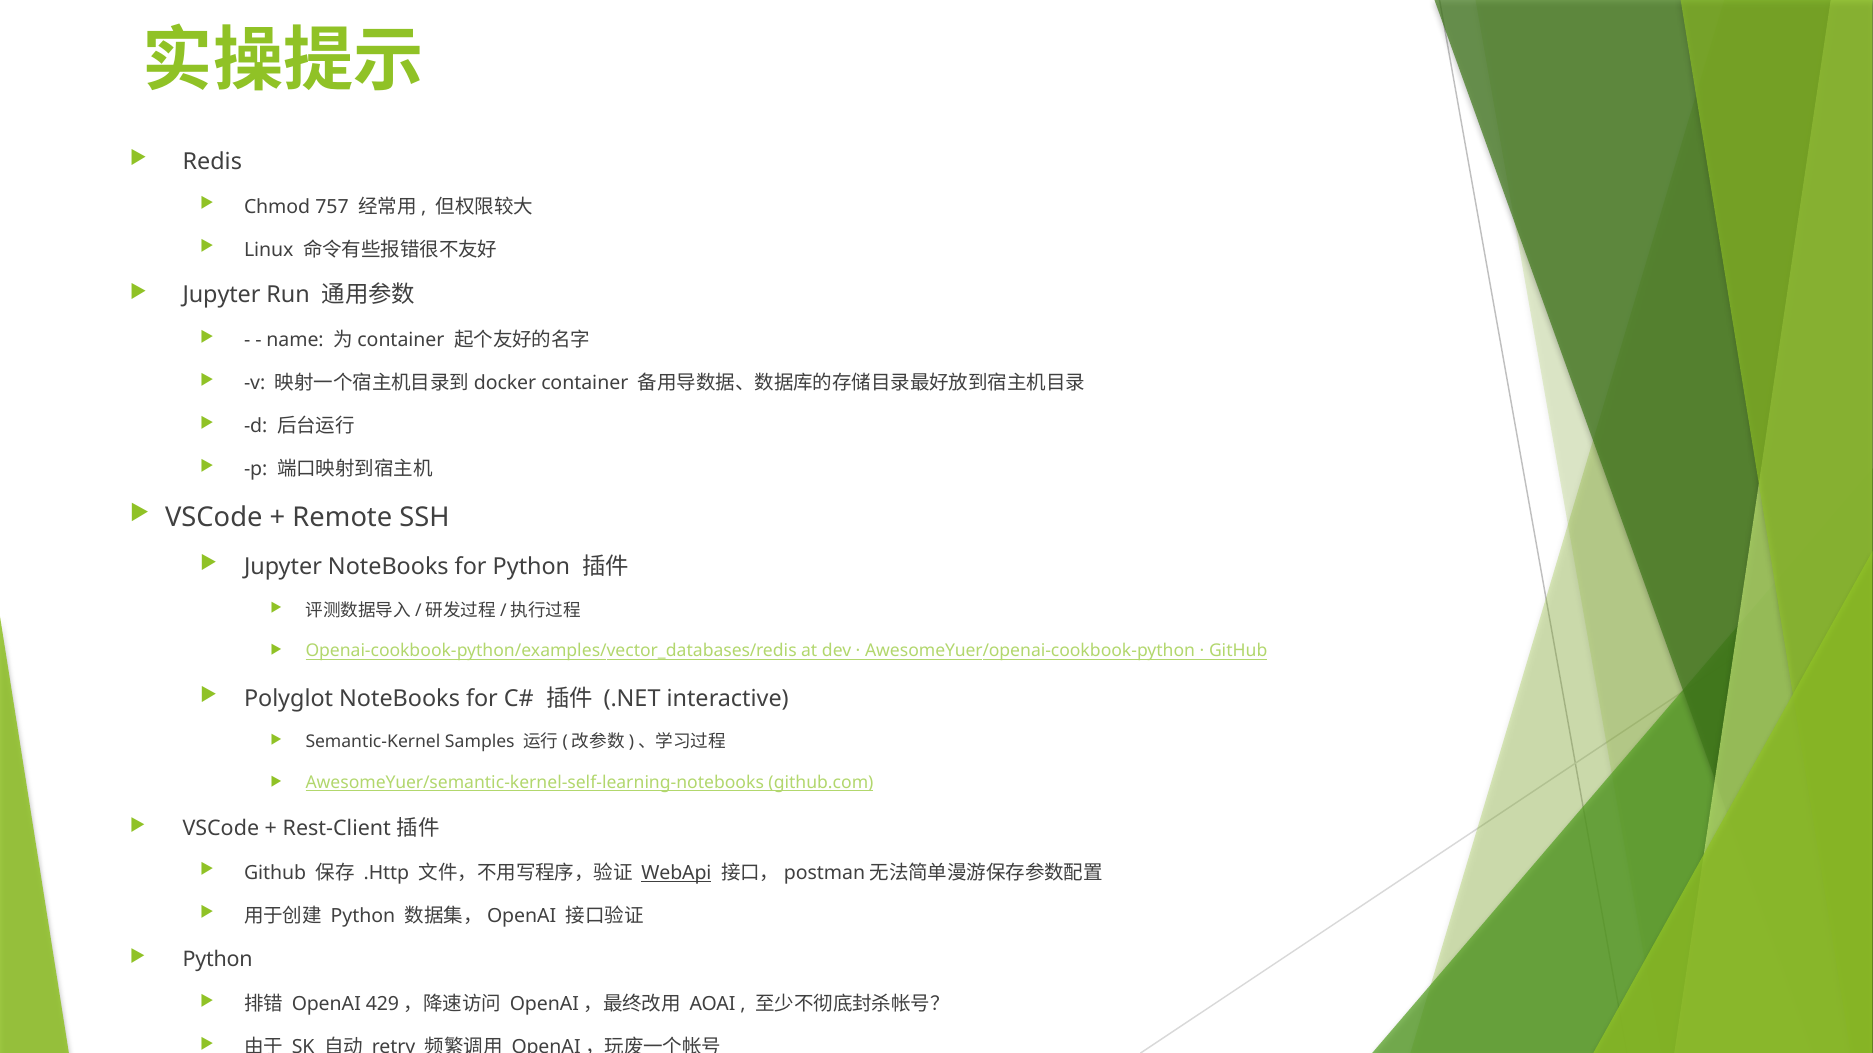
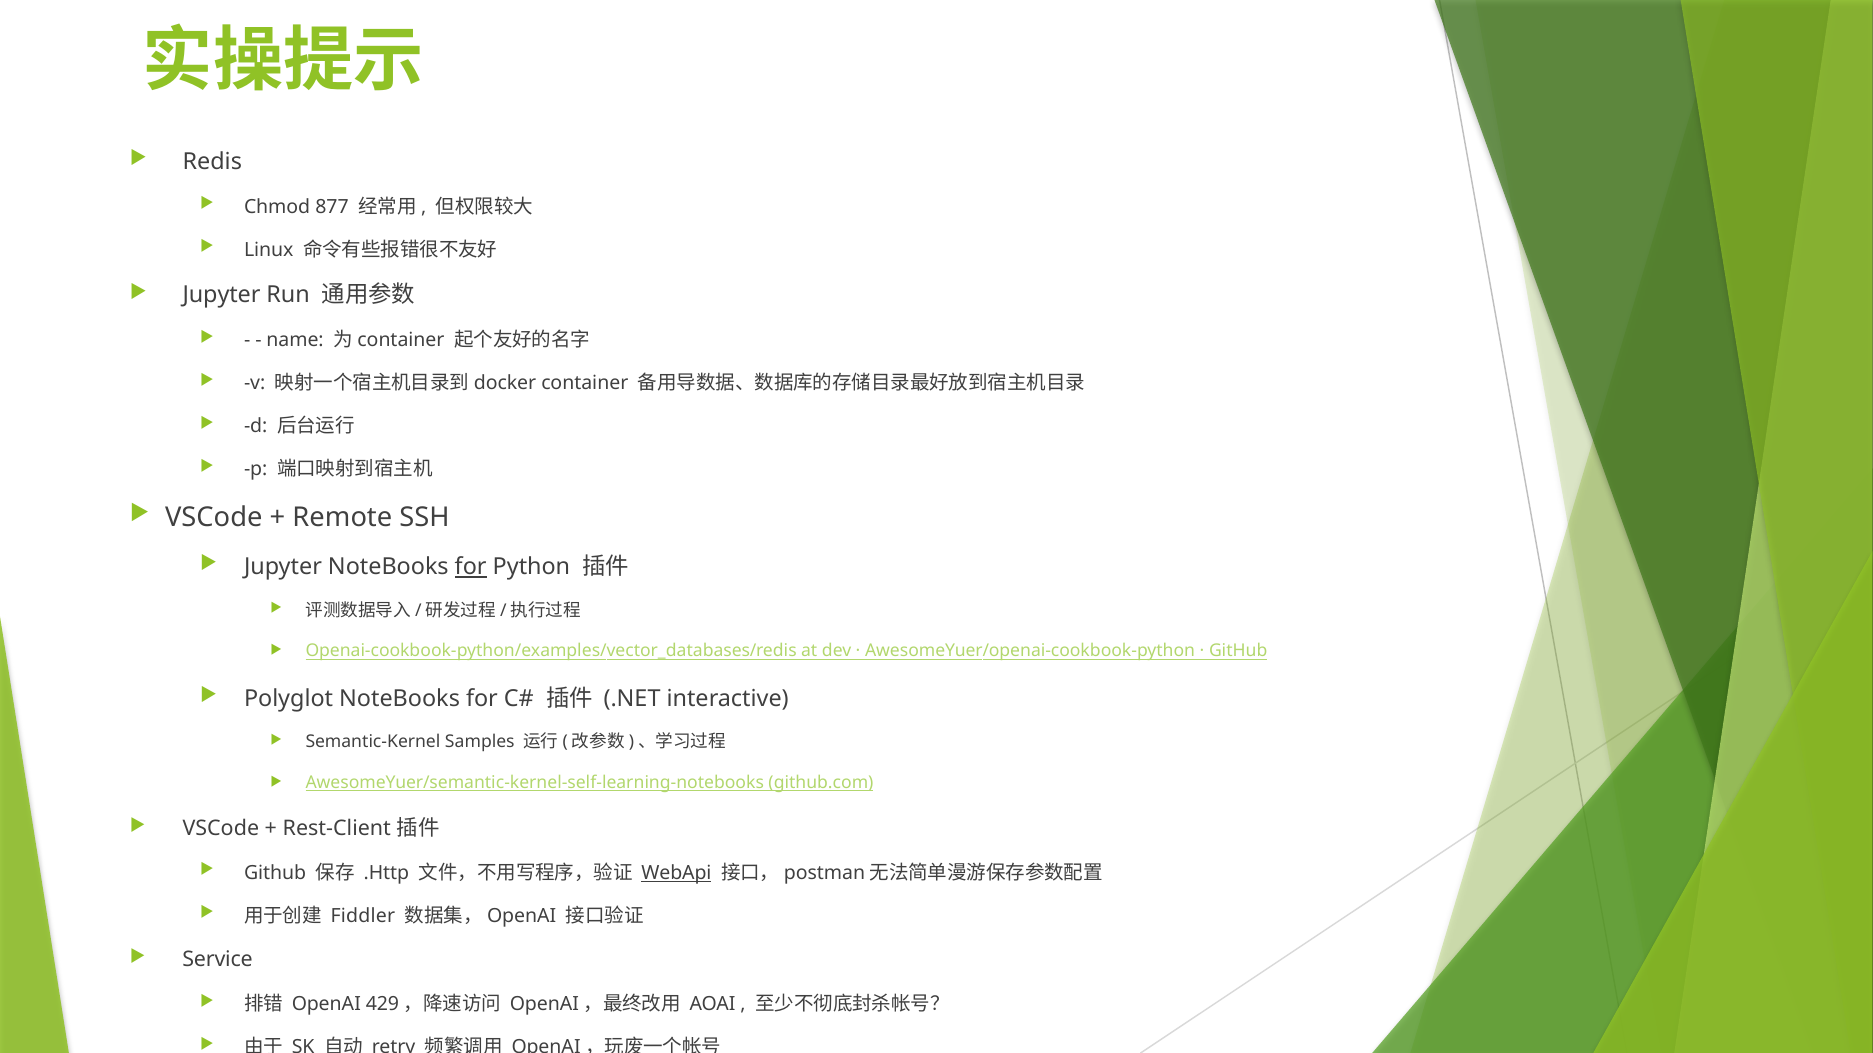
757: 757 -> 877 (332, 207)
for underline: none -> present (471, 567)
Python: Python -> Fiddler (363, 916)
Python: Python -> Service (218, 960)
